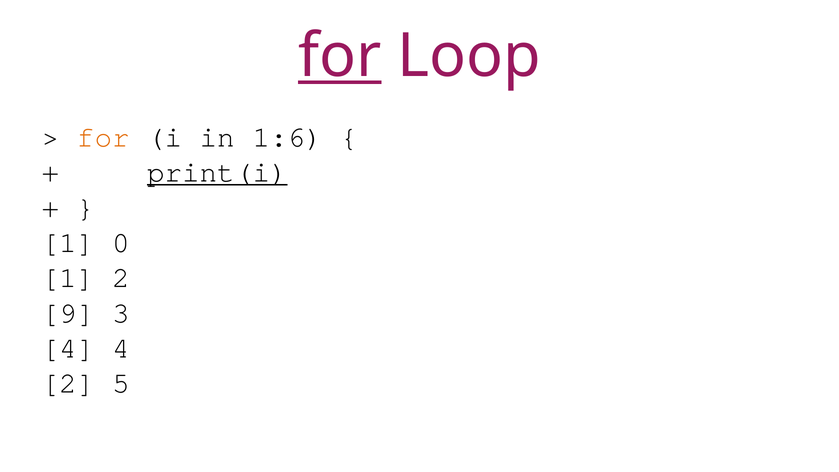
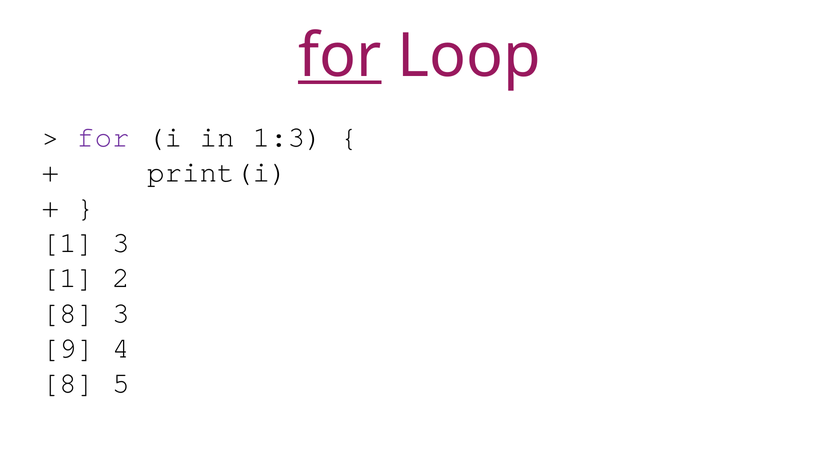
for colour: orange -> purple (103, 137)
1:6: 1:6 -> 1:3 (288, 137)
print(i underline: present -> none (217, 172)
1 0: 0 -> 3 (121, 243)
9: 9 -> 8 (68, 313)
4: 4 -> 9 (68, 348)
2: 2 -> 8 (68, 383)
